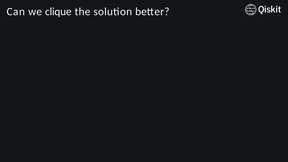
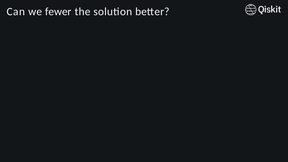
clique: clique -> fewer (58, 12)
